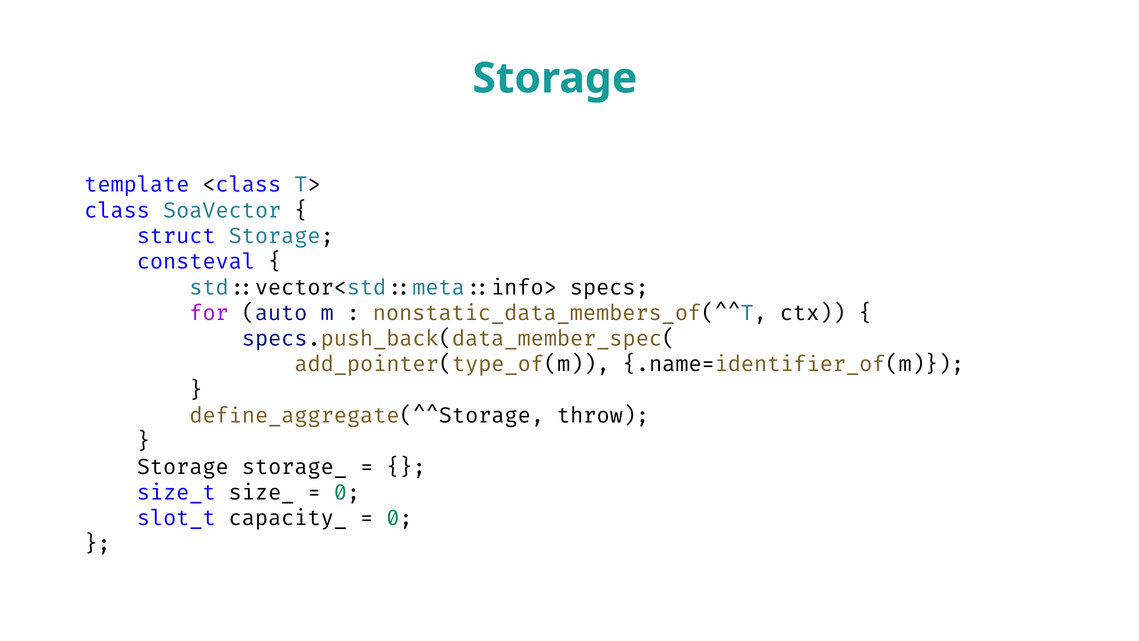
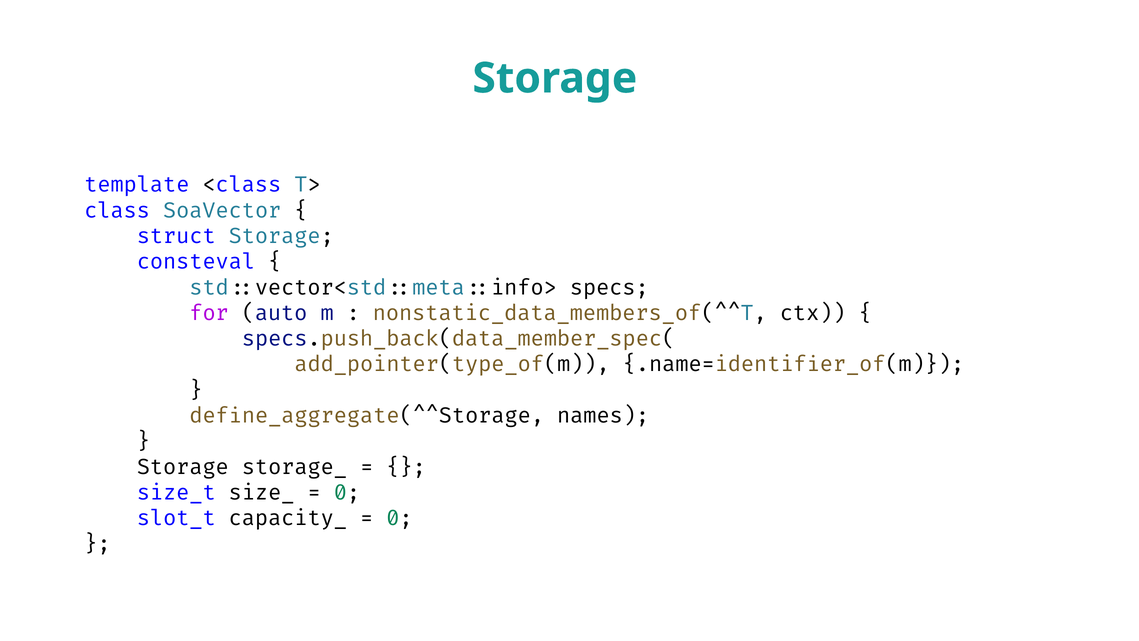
throw: throw -> names (603, 415)
